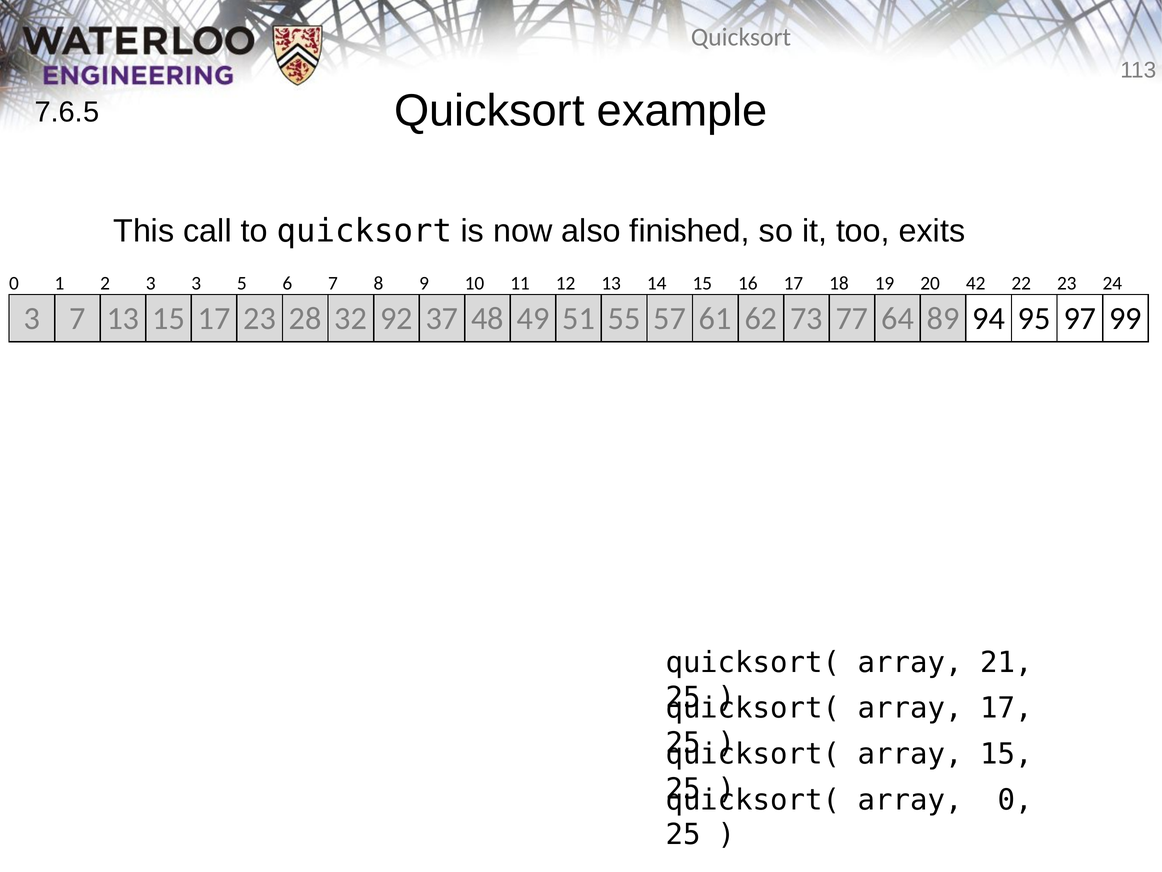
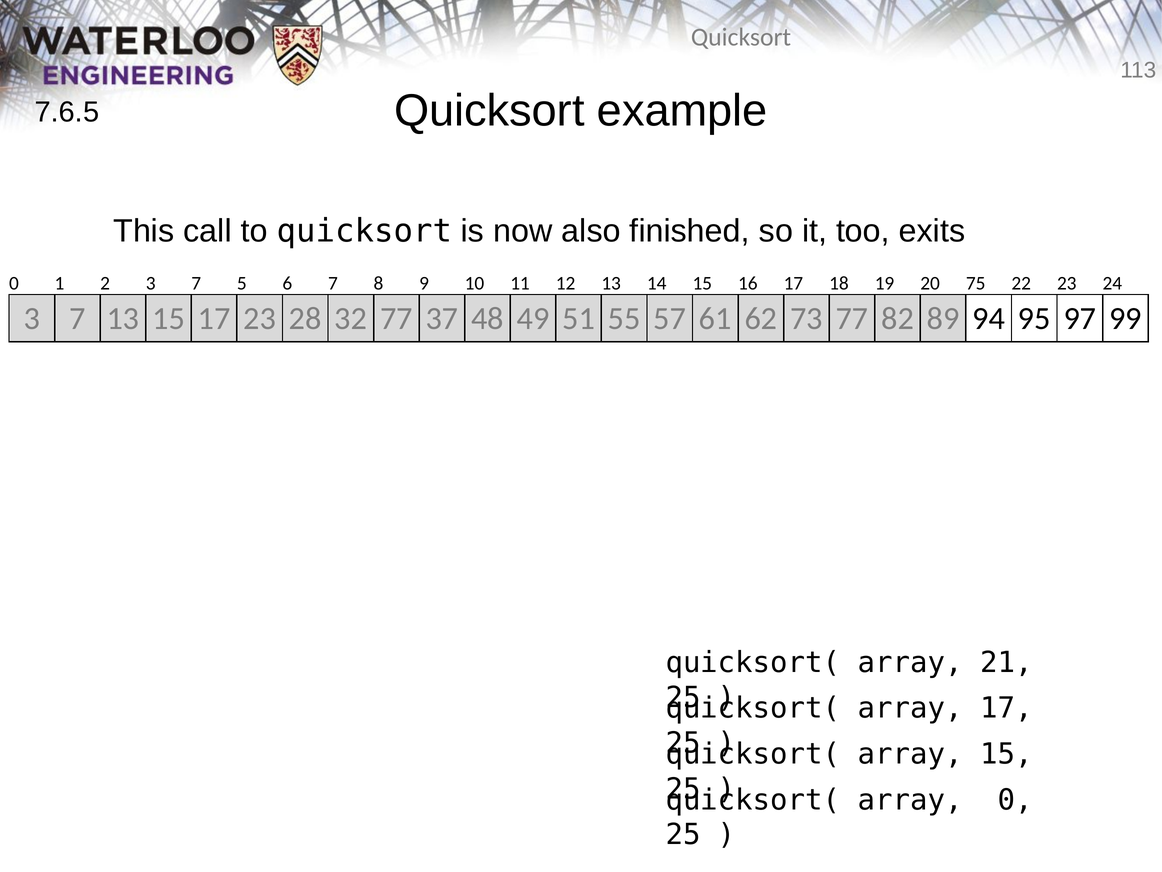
2 3 3: 3 -> 7 (196, 283)
42: 42 -> 75 (976, 283)
32 92: 92 -> 77 (396, 318)
64: 64 -> 82 (898, 318)
